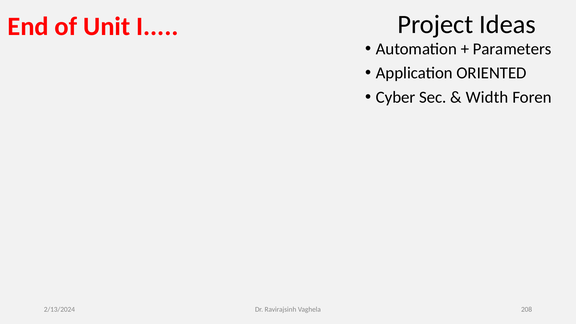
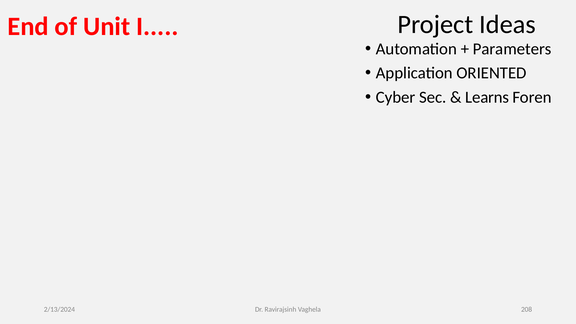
Width: Width -> Learns (487, 97)
